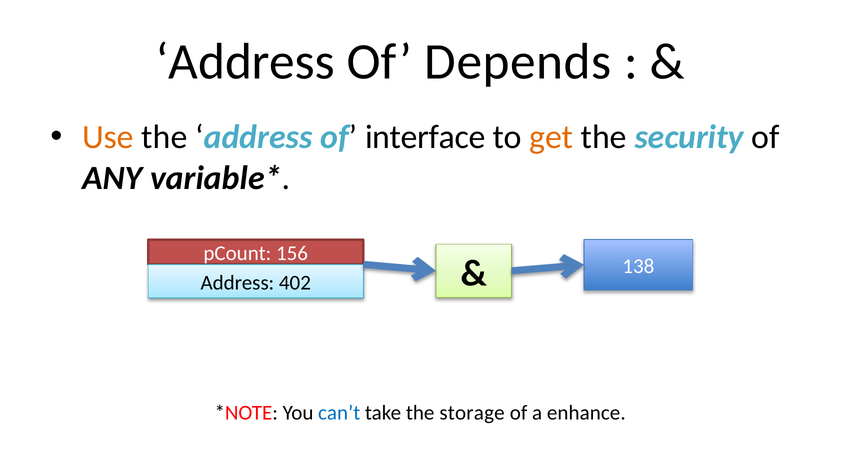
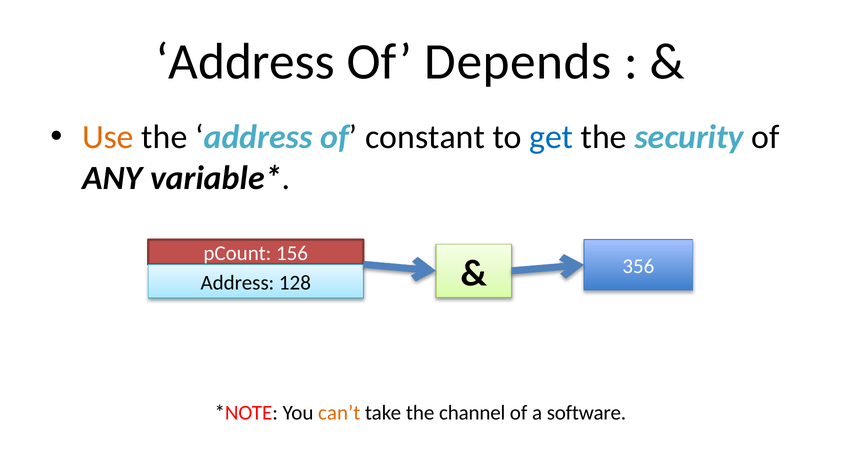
interface: interface -> constant (425, 137)
get colour: orange -> blue (551, 137)
402: 402 -> 128 (295, 283)
138: 138 -> 356 (638, 266)
can’t colour: blue -> orange (339, 413)
storage: storage -> channel (472, 413)
enhance: enhance -> software (586, 413)
